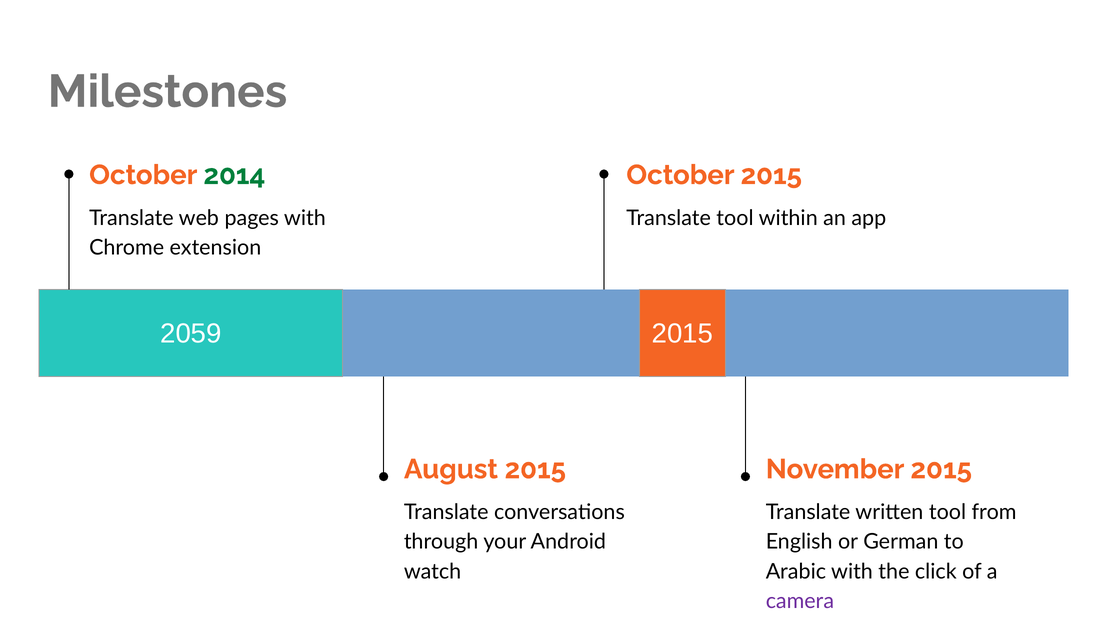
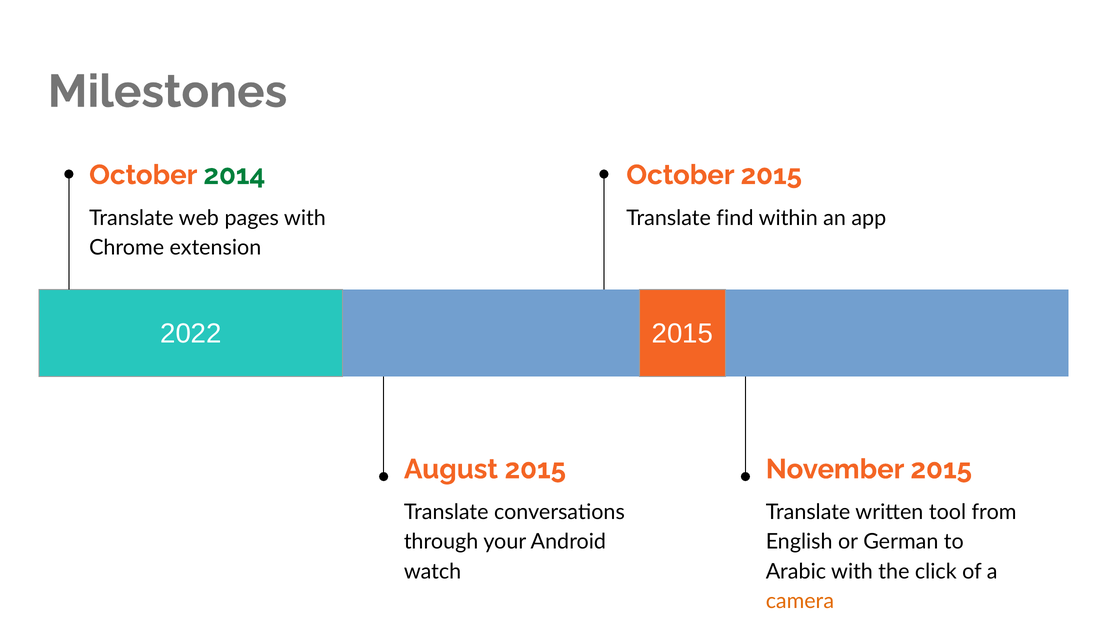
Translate tool: tool -> find (735, 218)
2059: 2059 -> 2022 (191, 333)
camera colour: purple -> orange (800, 601)
